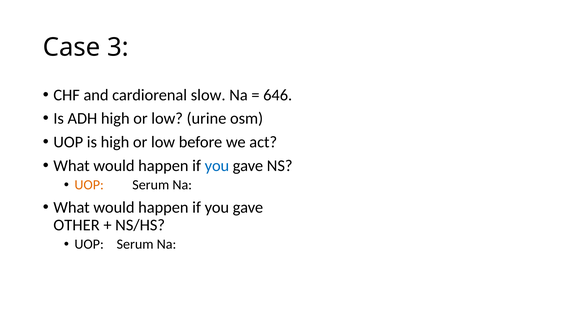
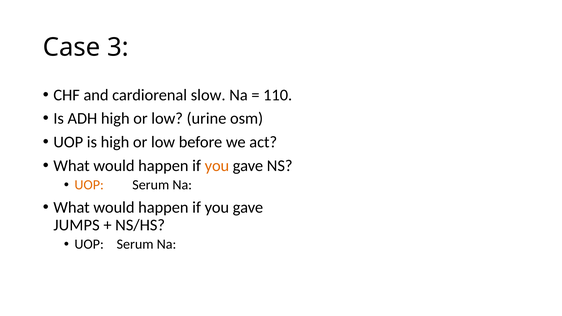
646: 646 -> 110 (278, 95)
you colour: blue -> orange (217, 166)
OTHER: OTHER -> JUMPS (77, 225)
